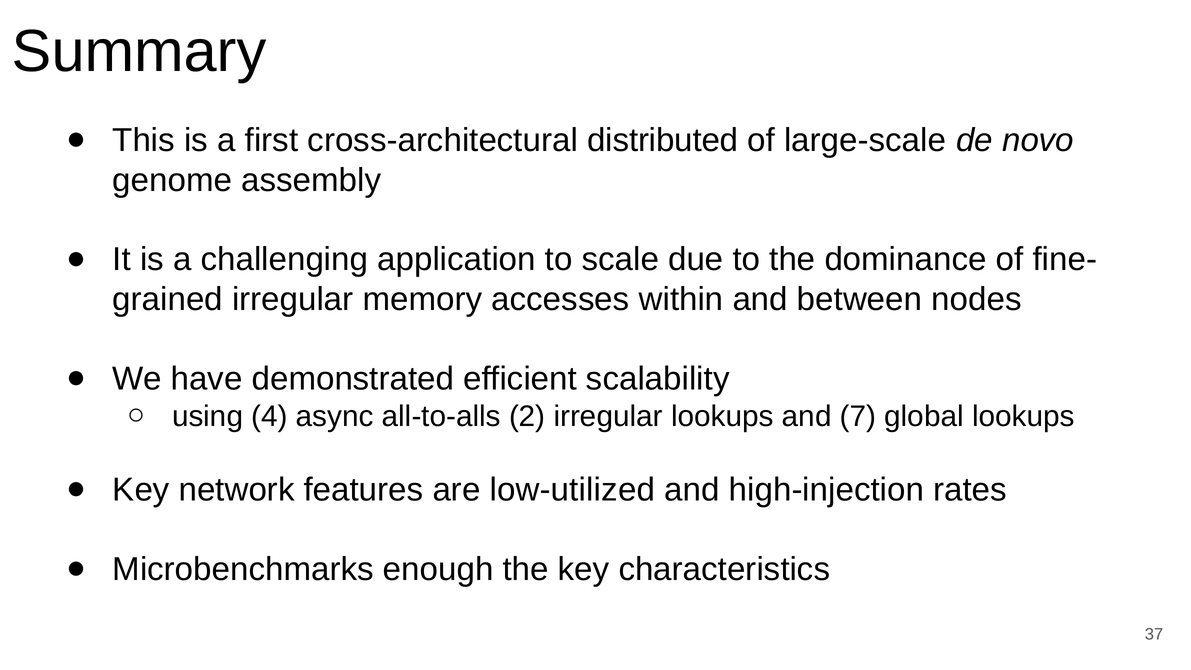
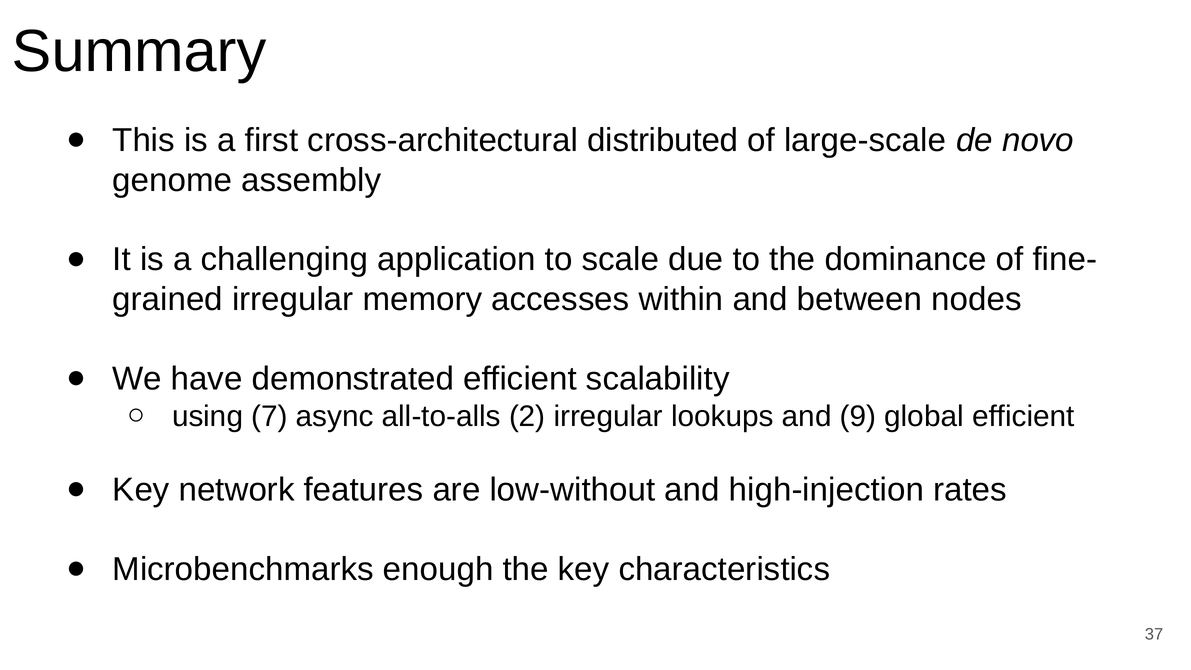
4: 4 -> 7 (269, 416)
7: 7 -> 9 (858, 416)
global lookups: lookups -> efficient (1023, 416)
low-utilized: low-utilized -> low-without (572, 490)
